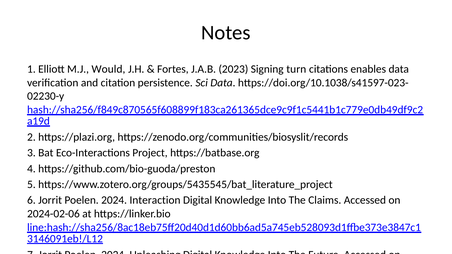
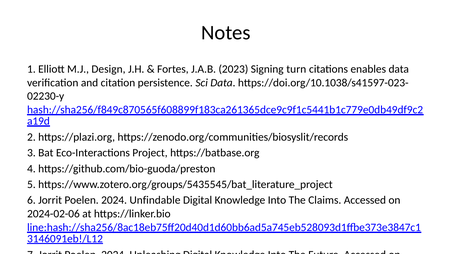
Would: Would -> Design (108, 69)
Interaction: Interaction -> Unfindable (155, 200)
